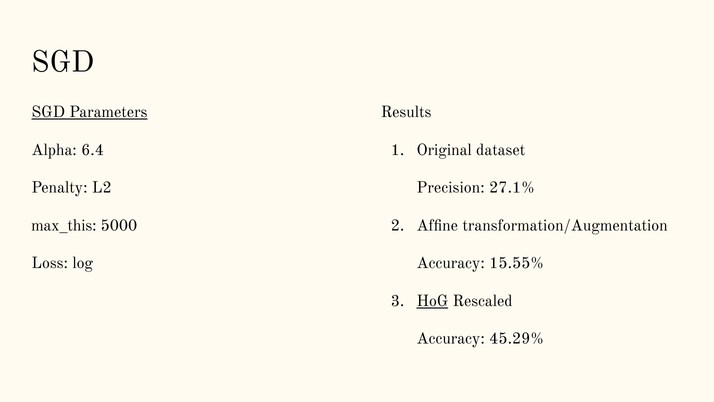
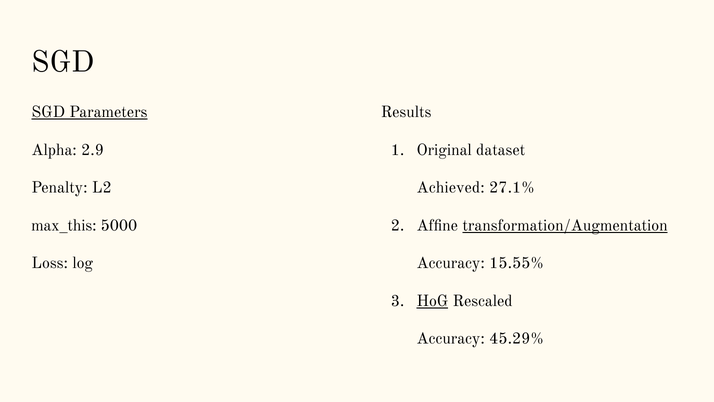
6.4: 6.4 -> 2.9 (93, 150)
Precision: Precision -> Achieved (451, 188)
transformation/Augmentation underline: none -> present (565, 225)
